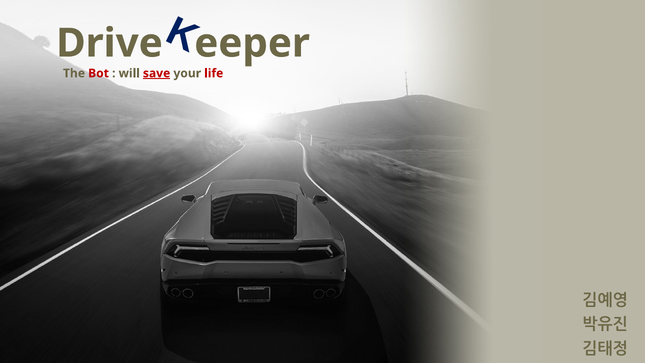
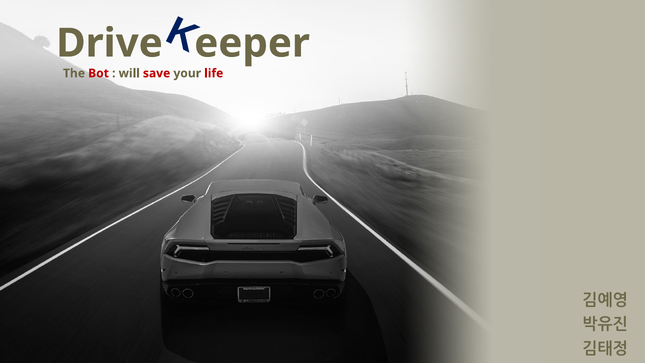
save underline: present -> none (157, 73)
